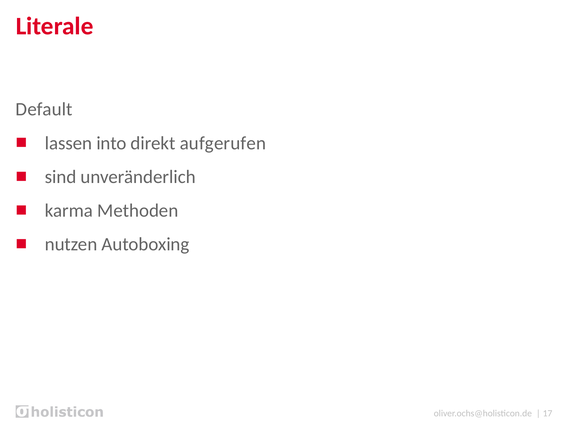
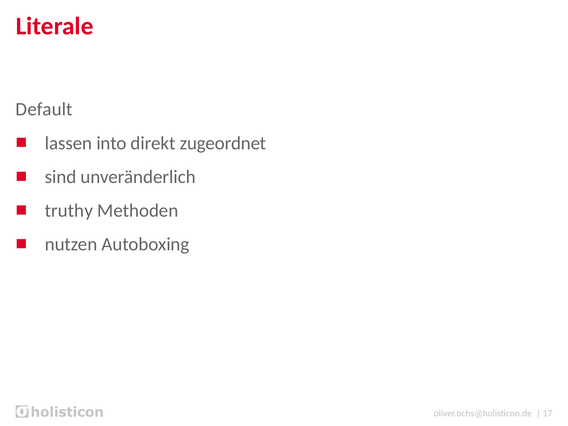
aufgerufen: aufgerufen -> zugeordnet (223, 143)
karma: karma -> truthy (69, 211)
